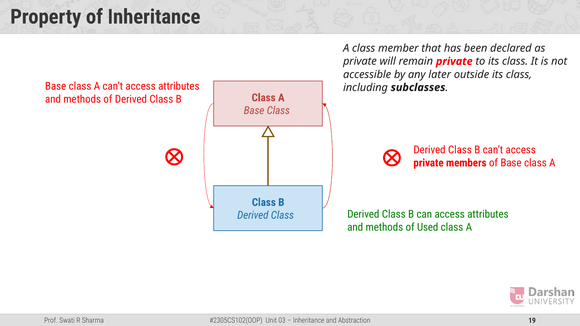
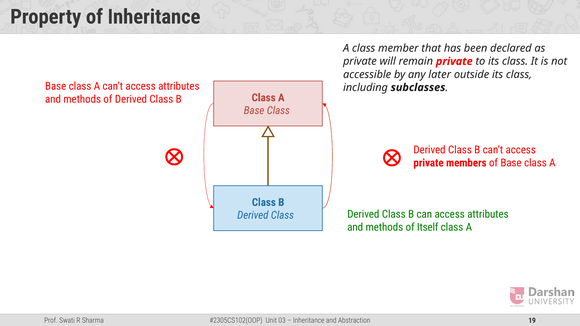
Used: Used -> Itself (428, 227)
